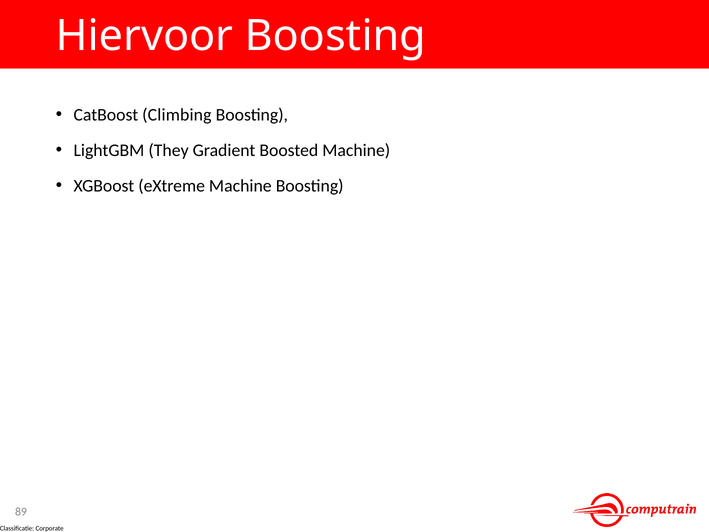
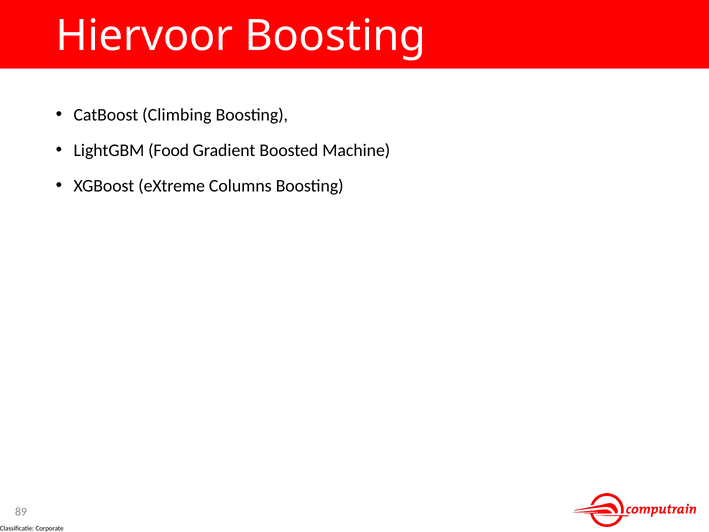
They: They -> Food (169, 150)
eXtreme Machine: Machine -> Columns (240, 186)
